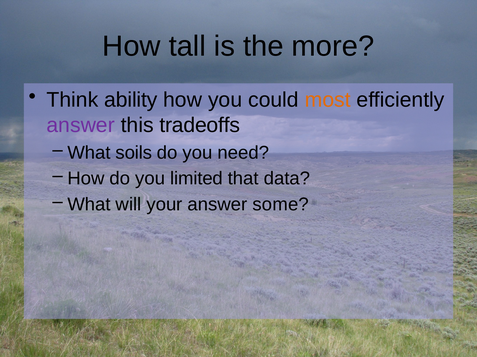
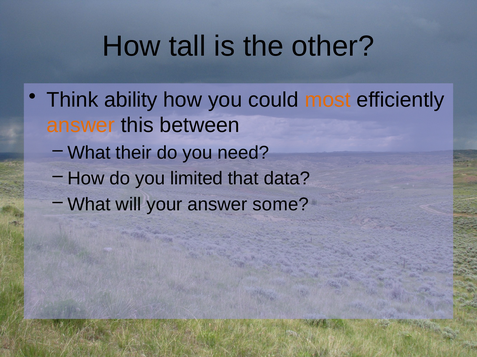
more: more -> other (333, 46)
answer colour: purple -> orange (81, 126)
tradeoffs: tradeoffs -> between (200, 126)
soils: soils -> their (134, 153)
